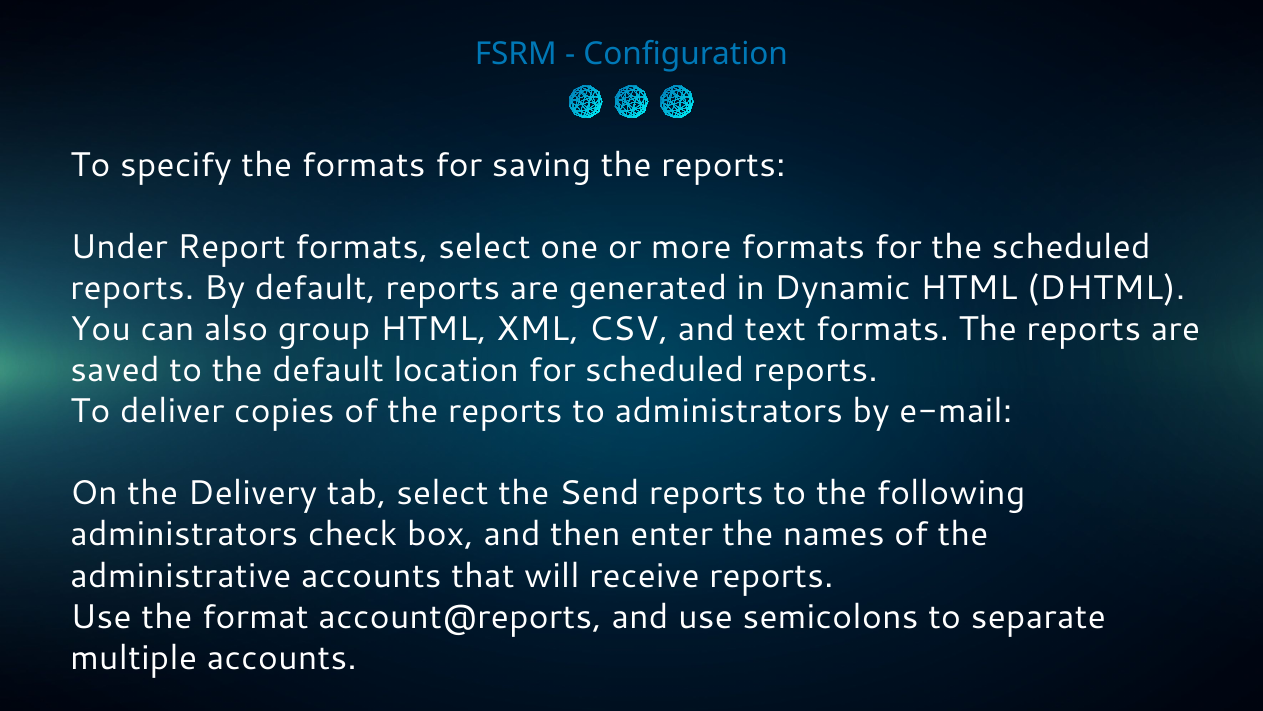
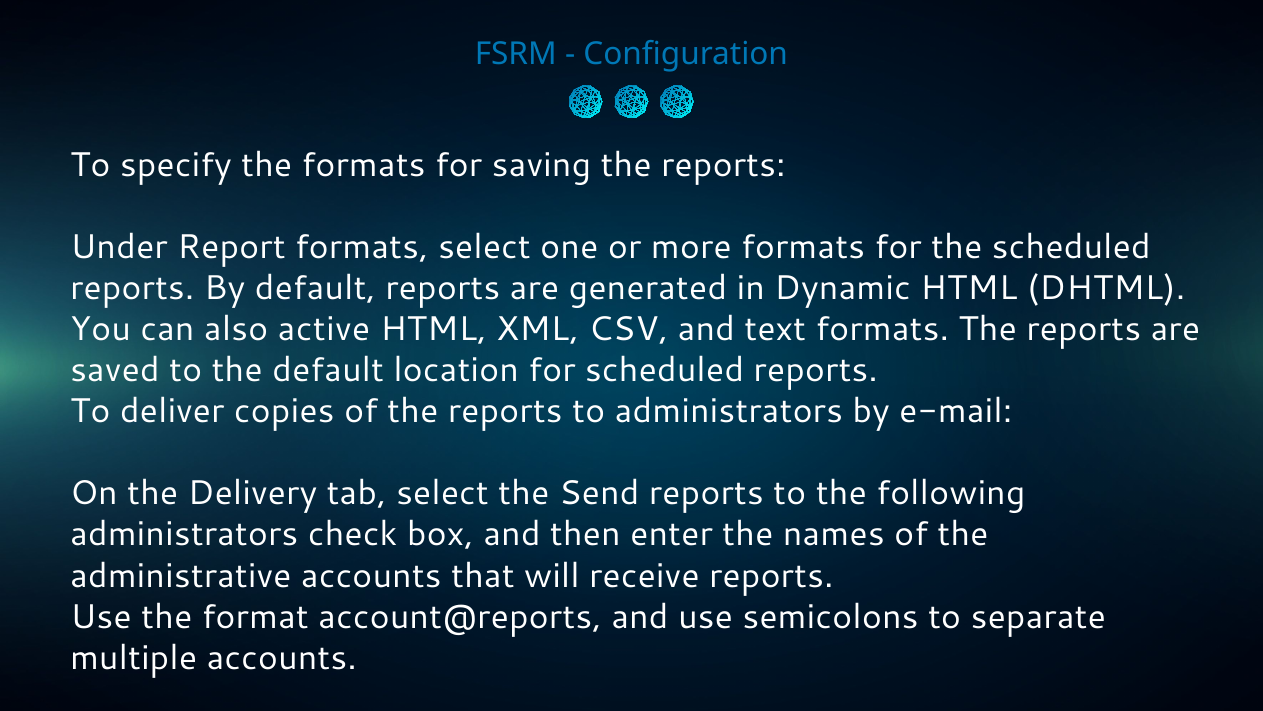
group: group -> active (324, 329)
